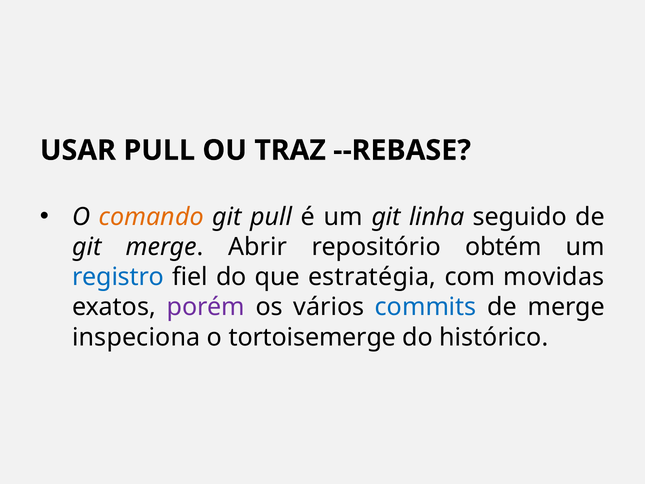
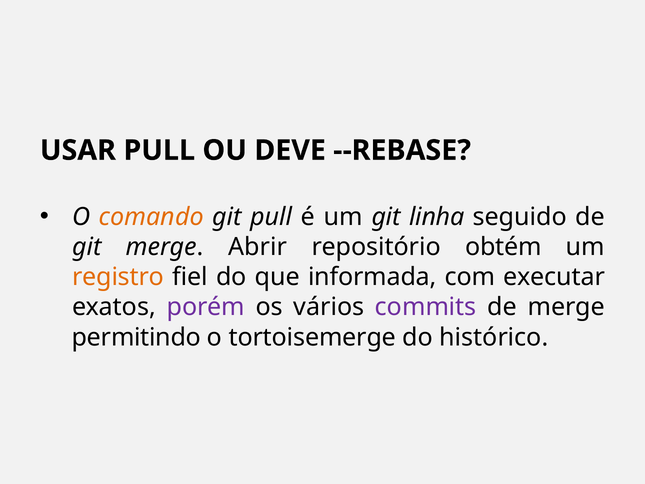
TRAZ: TRAZ -> DEVE (290, 150)
registro colour: blue -> orange (118, 277)
estratégia: estratégia -> informada (372, 277)
movidas: movidas -> executar (554, 277)
commits colour: blue -> purple (426, 307)
inspeciona: inspeciona -> permitindo (136, 337)
